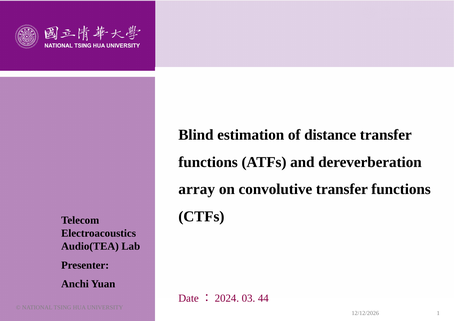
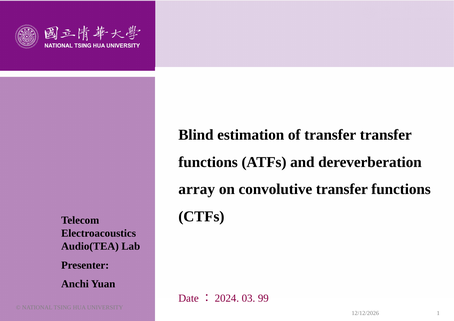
of distance: distance -> transfer (330, 135)
44: 44 -> 99 (263, 298)
